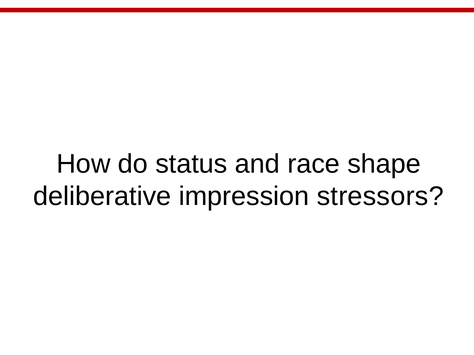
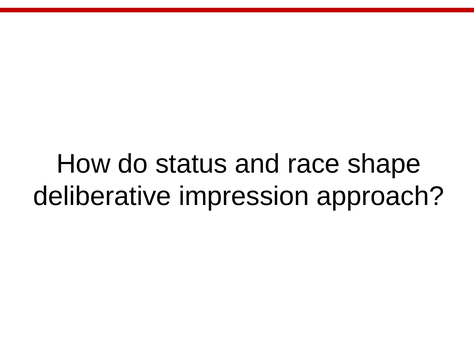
stressors: stressors -> approach (380, 196)
